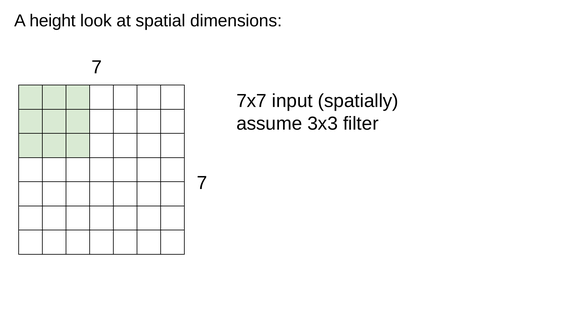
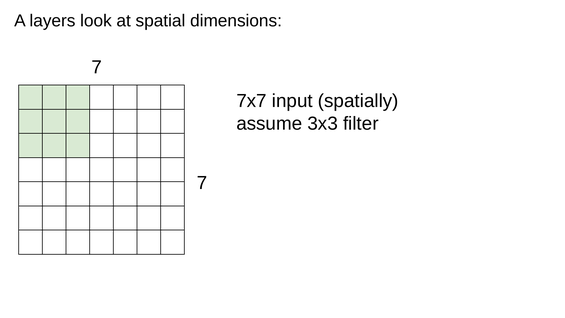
height: height -> layers (52, 21)
